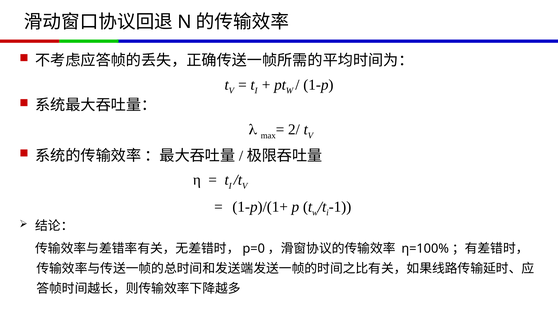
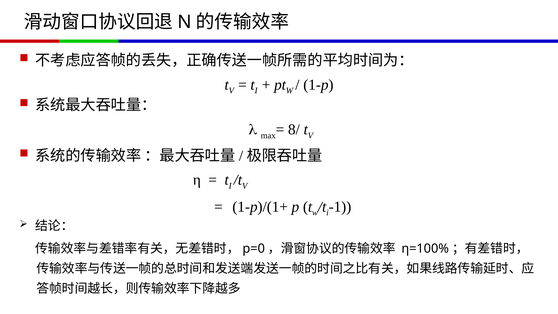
2/: 2/ -> 8/ (294, 130)
